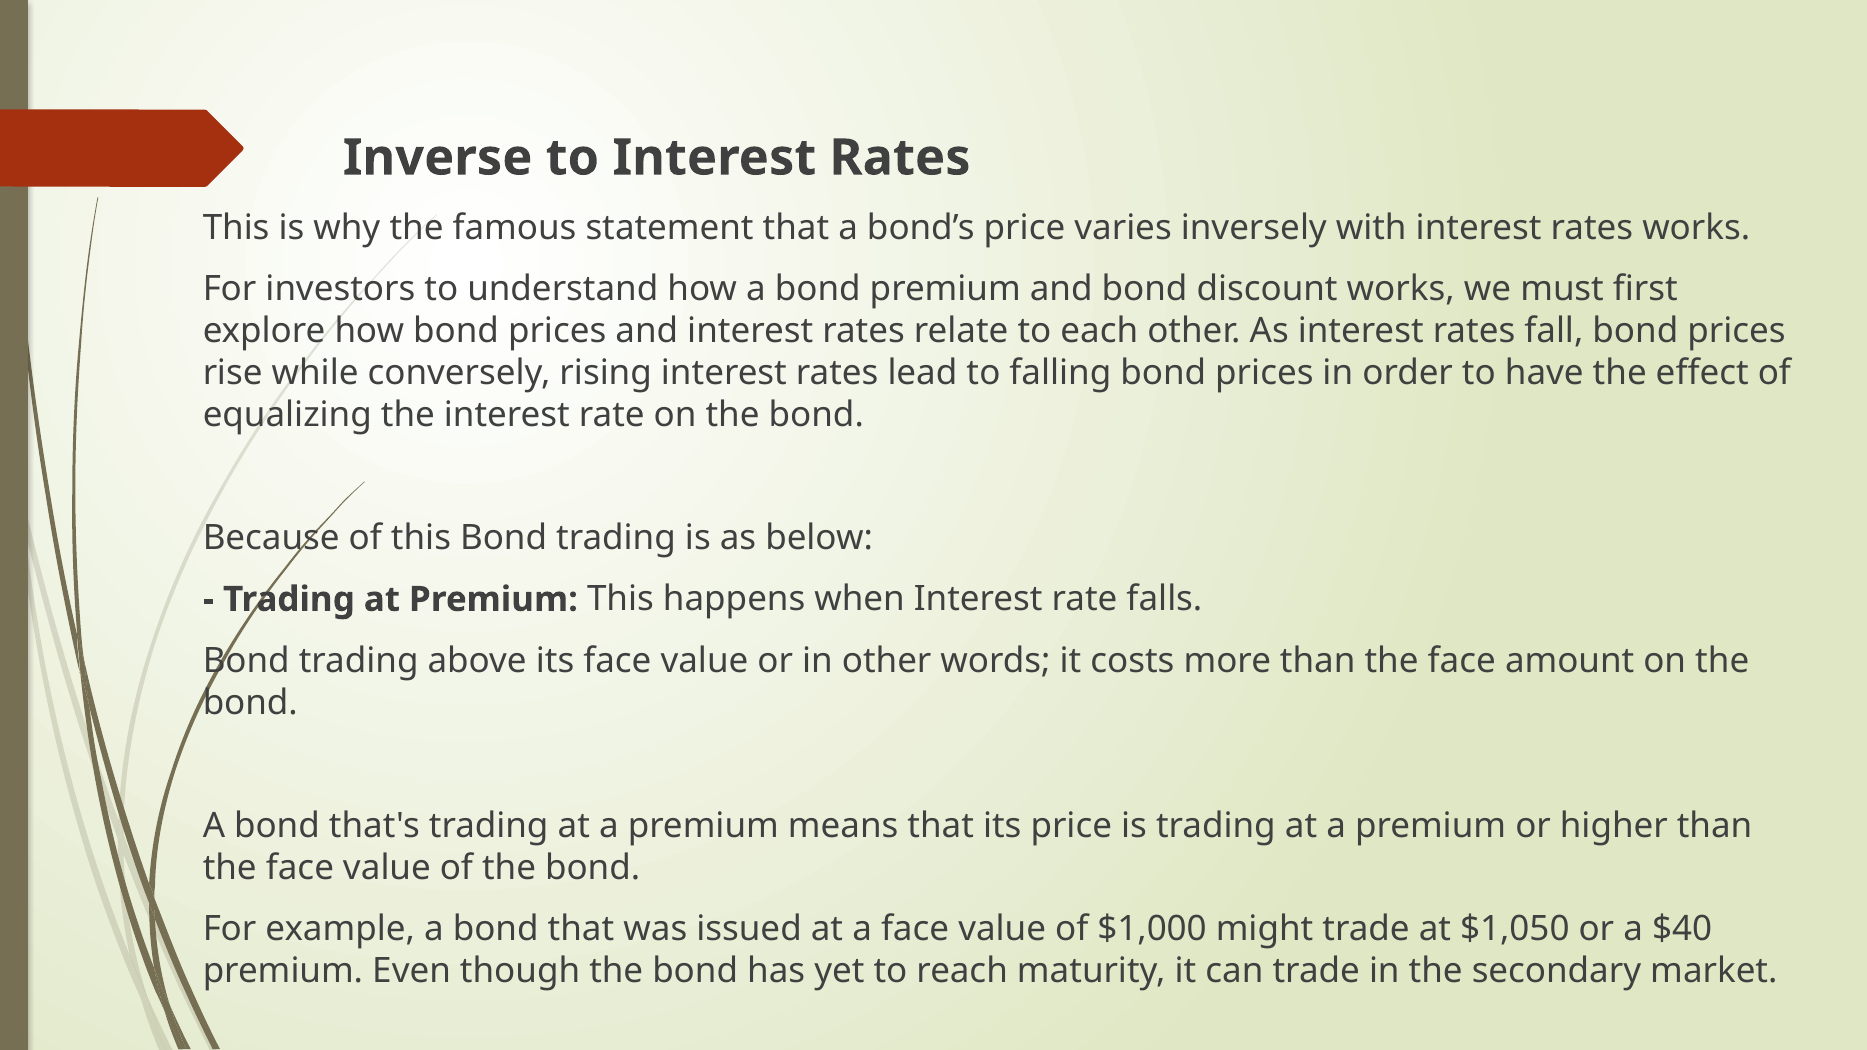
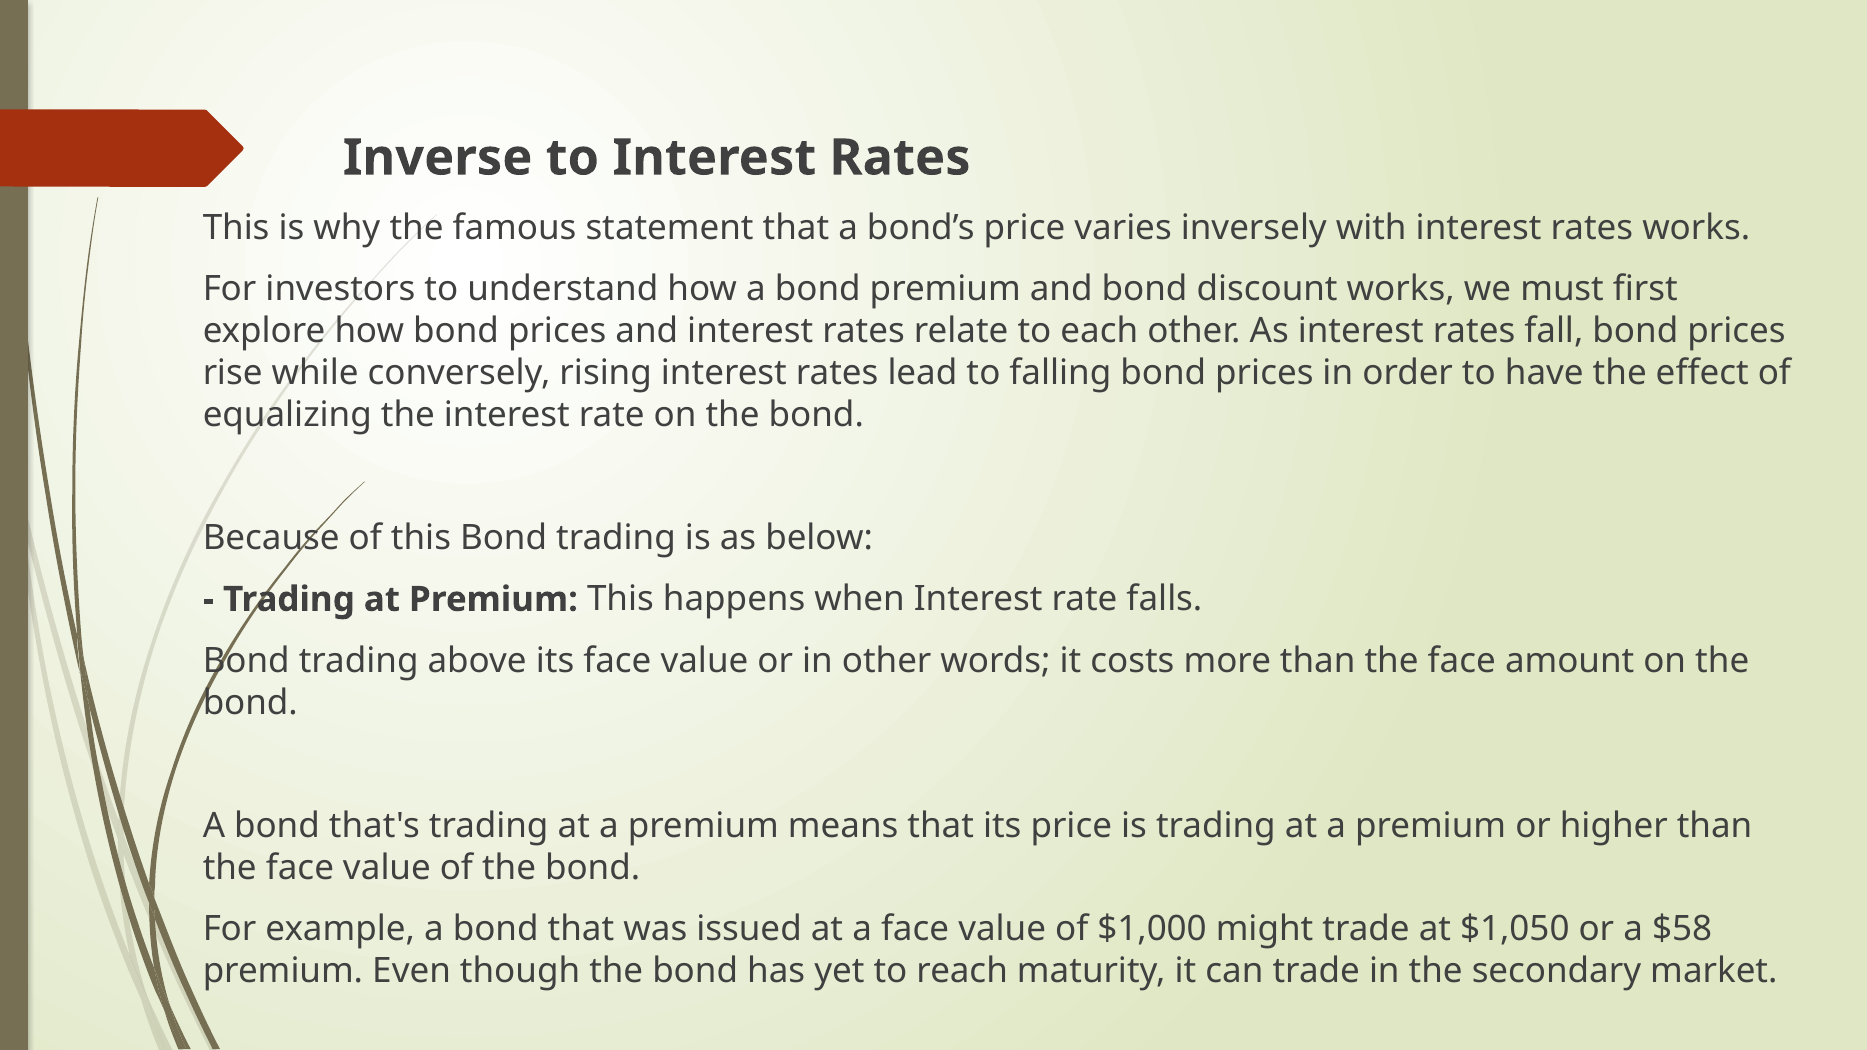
$40: $40 -> $58 (1682, 929)
